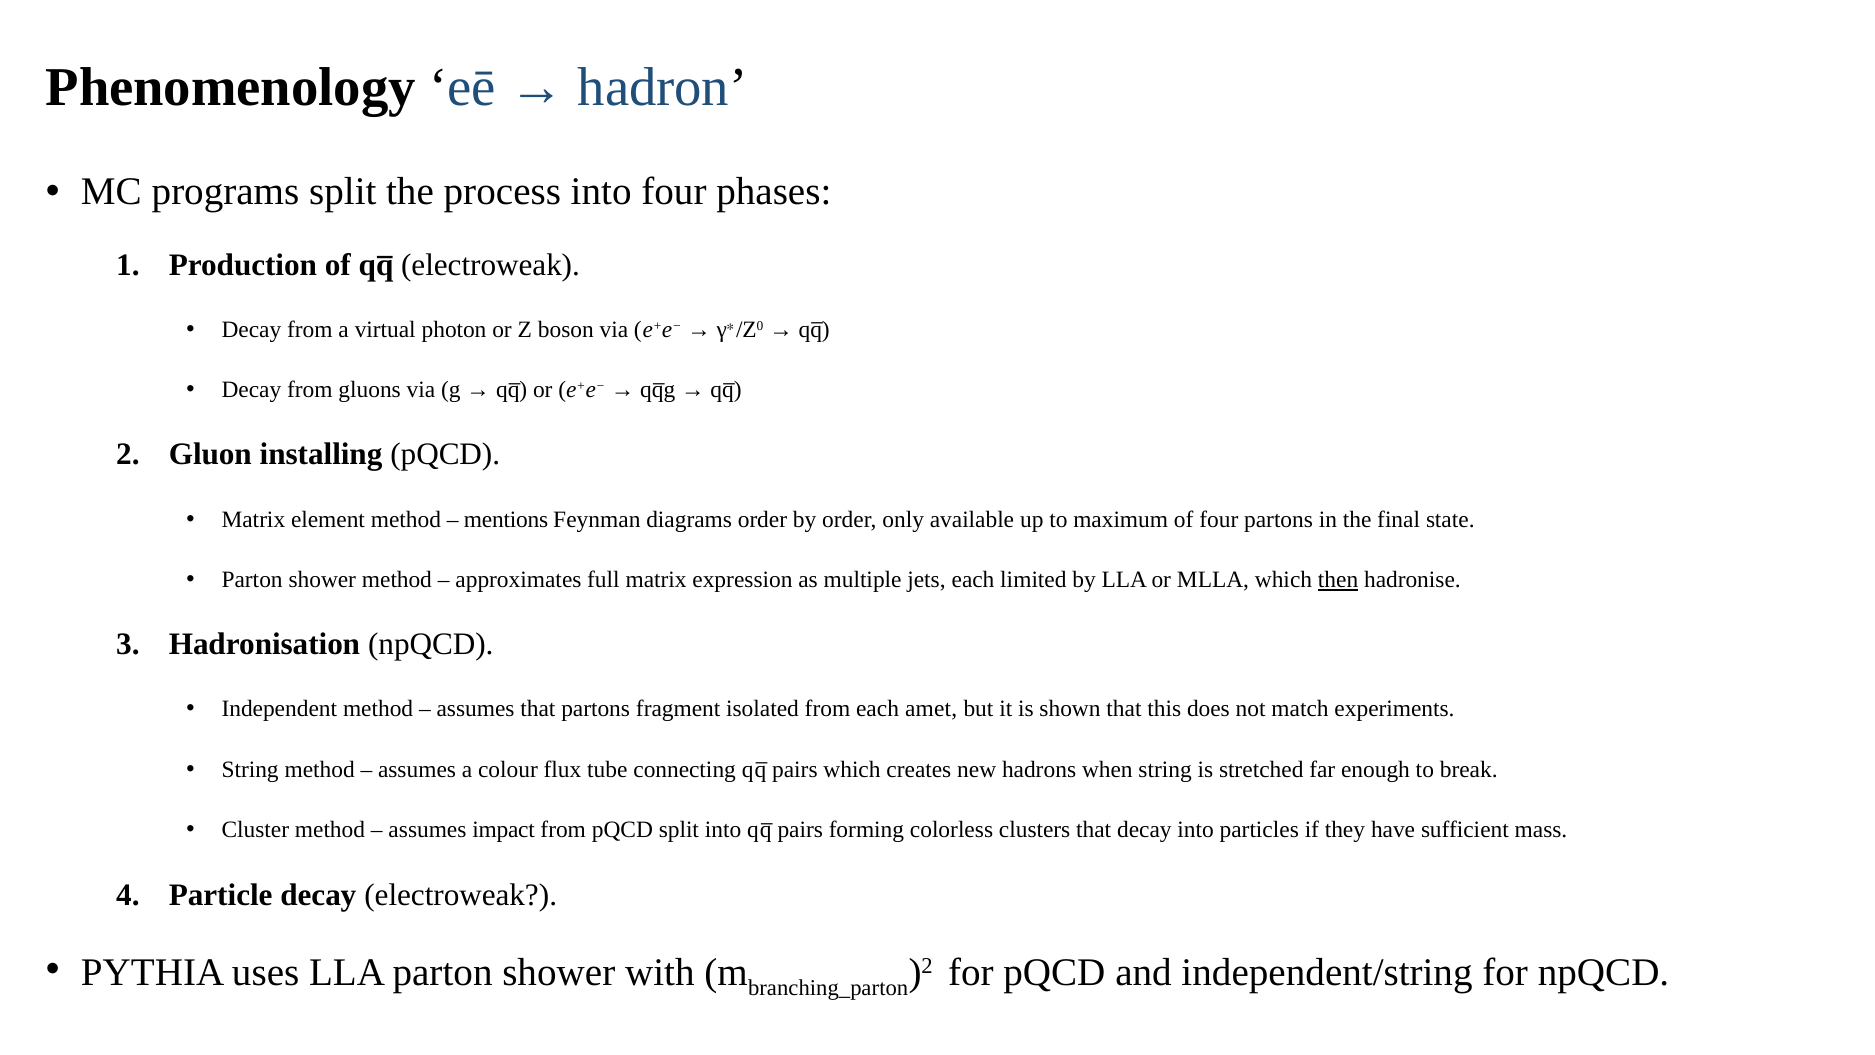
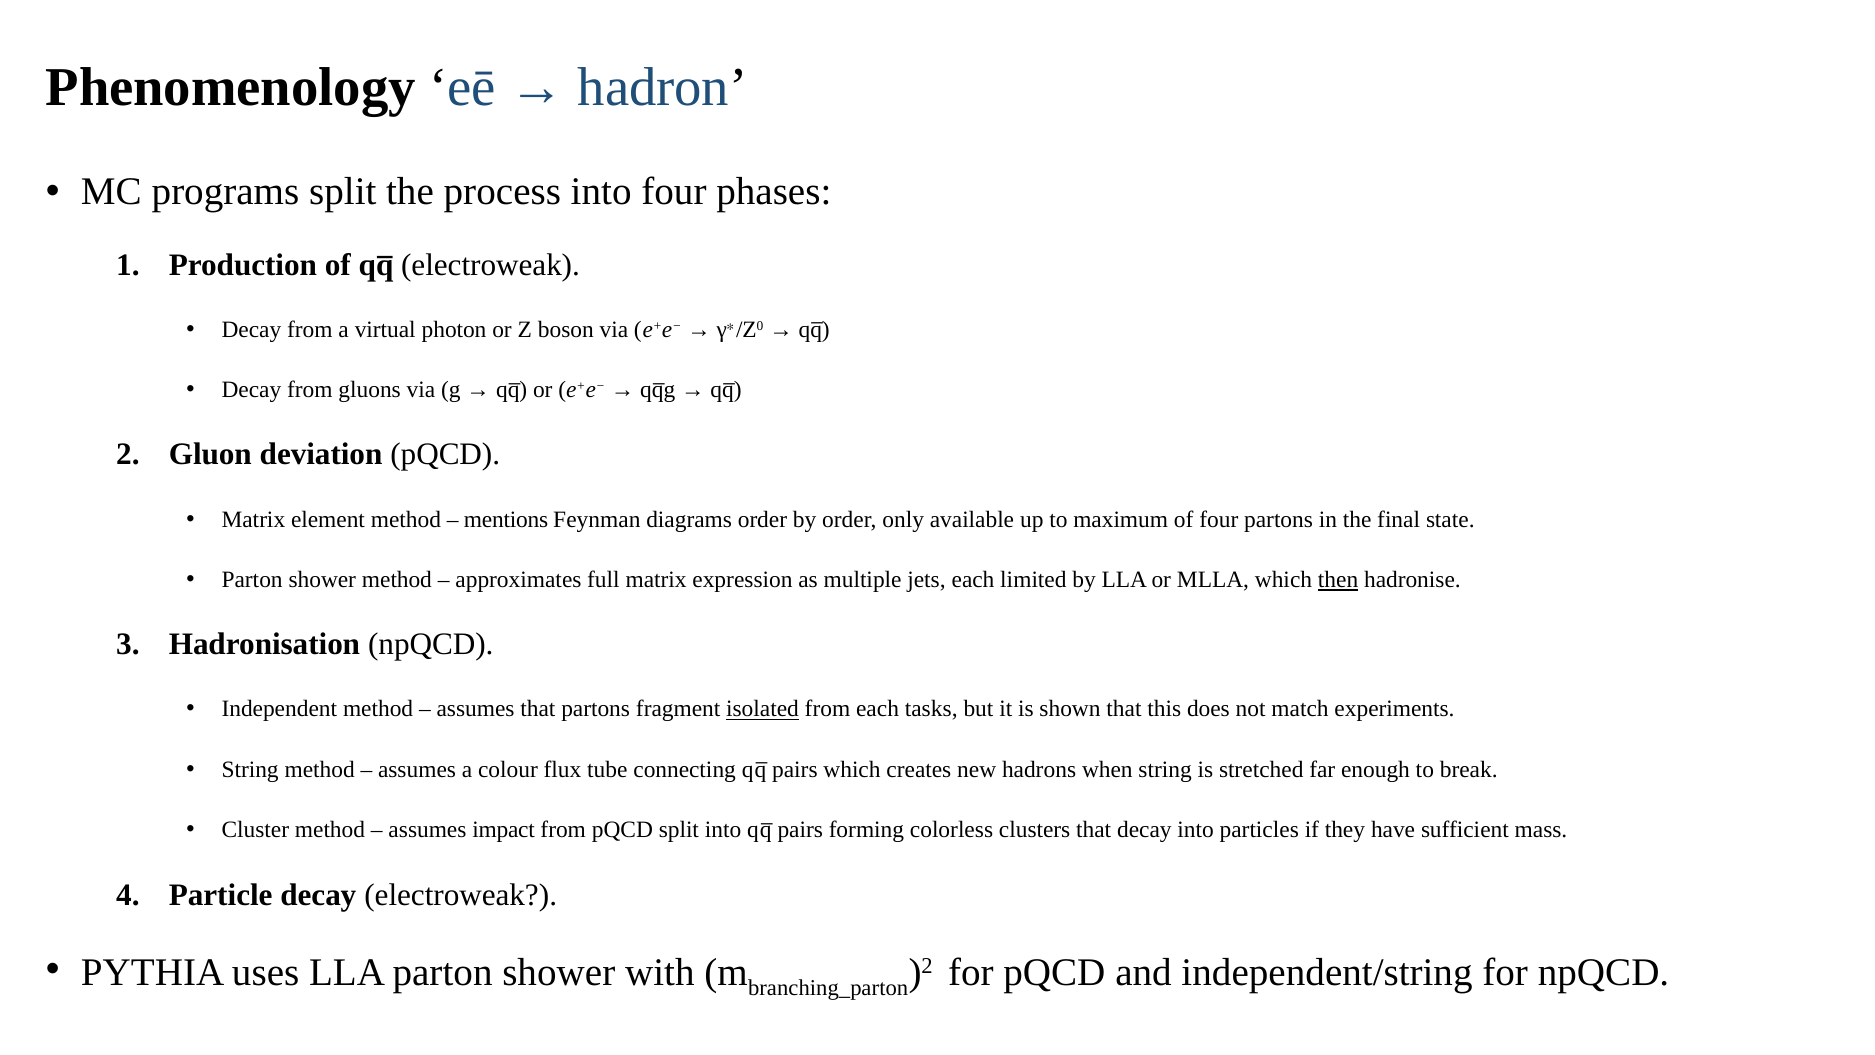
installing: installing -> deviation (321, 455)
isolated underline: none -> present (762, 709)
amet: amet -> tasks (931, 709)
